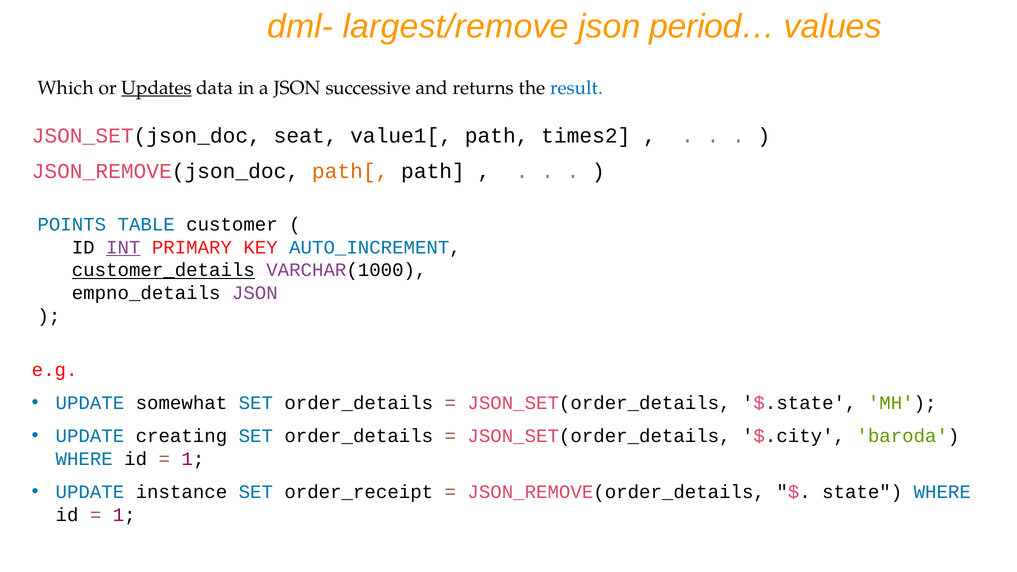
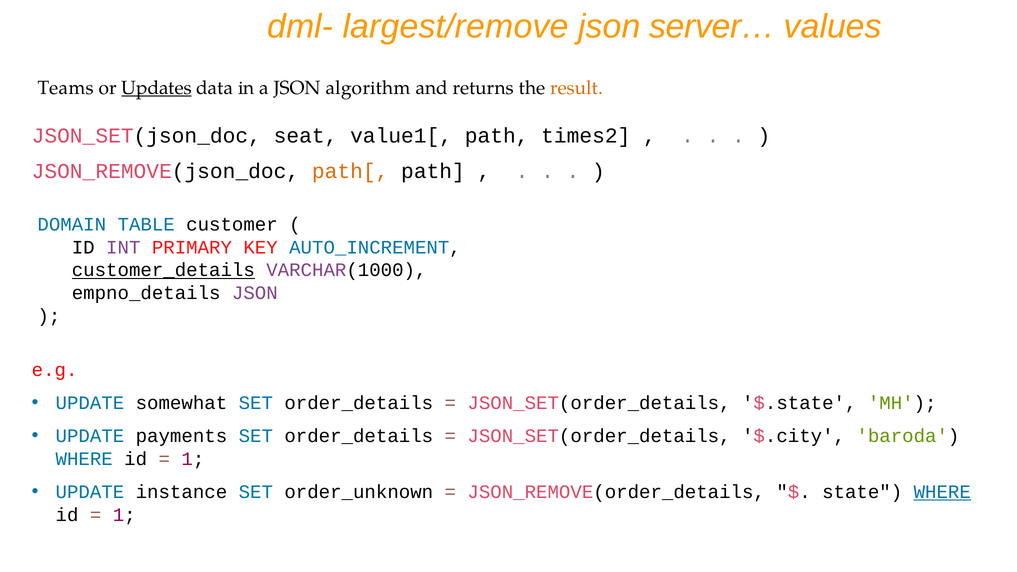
period…: period… -> server… (712, 26)
Which: Which -> Teams (66, 88)
successive: successive -> algorithm (368, 88)
result colour: blue -> orange (576, 88)
POINTS: POINTS -> DOMAIN (72, 224)
INT underline: present -> none (123, 247)
creating: creating -> payments (181, 436)
order_receipt: order_receipt -> order_unknown (359, 492)
WHERE underline: none -> present (942, 492)
